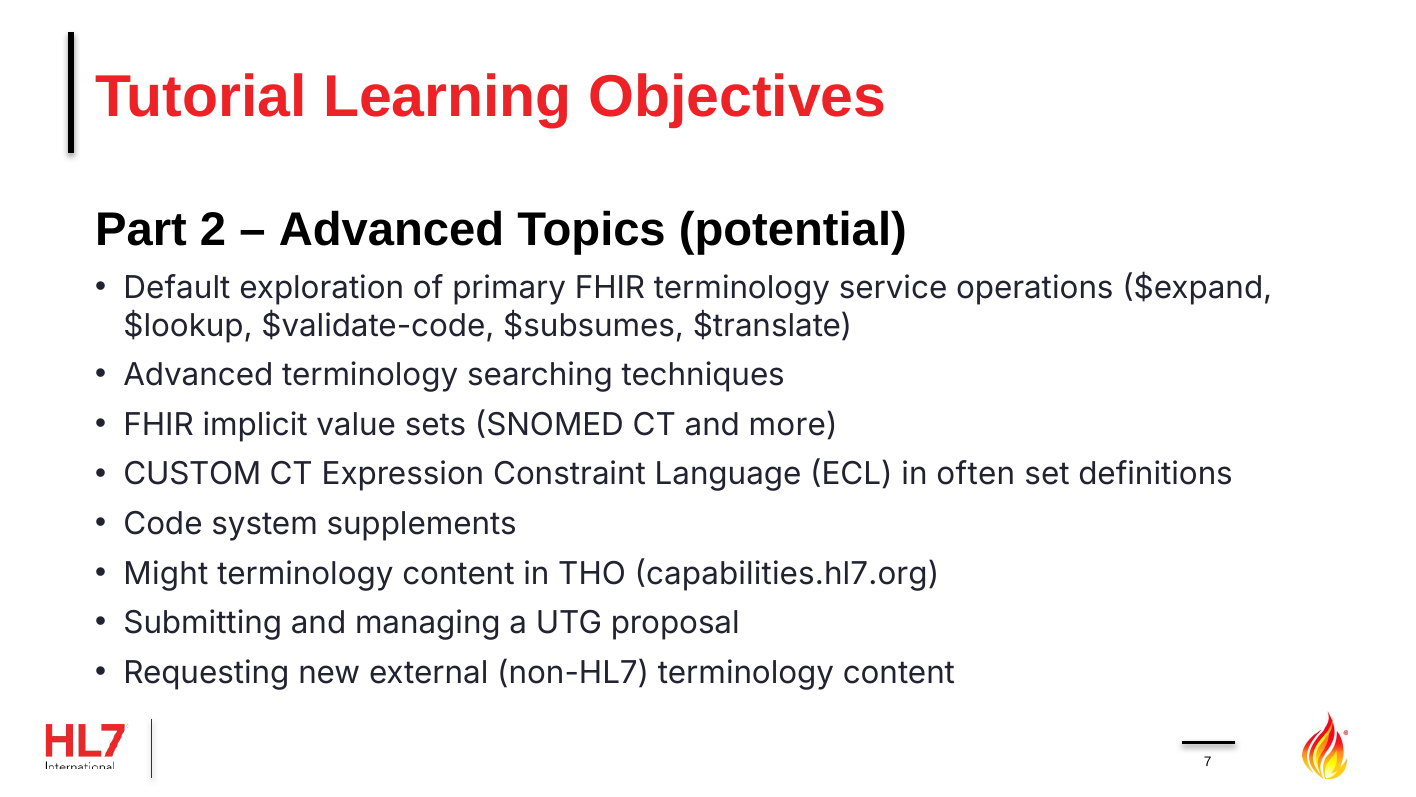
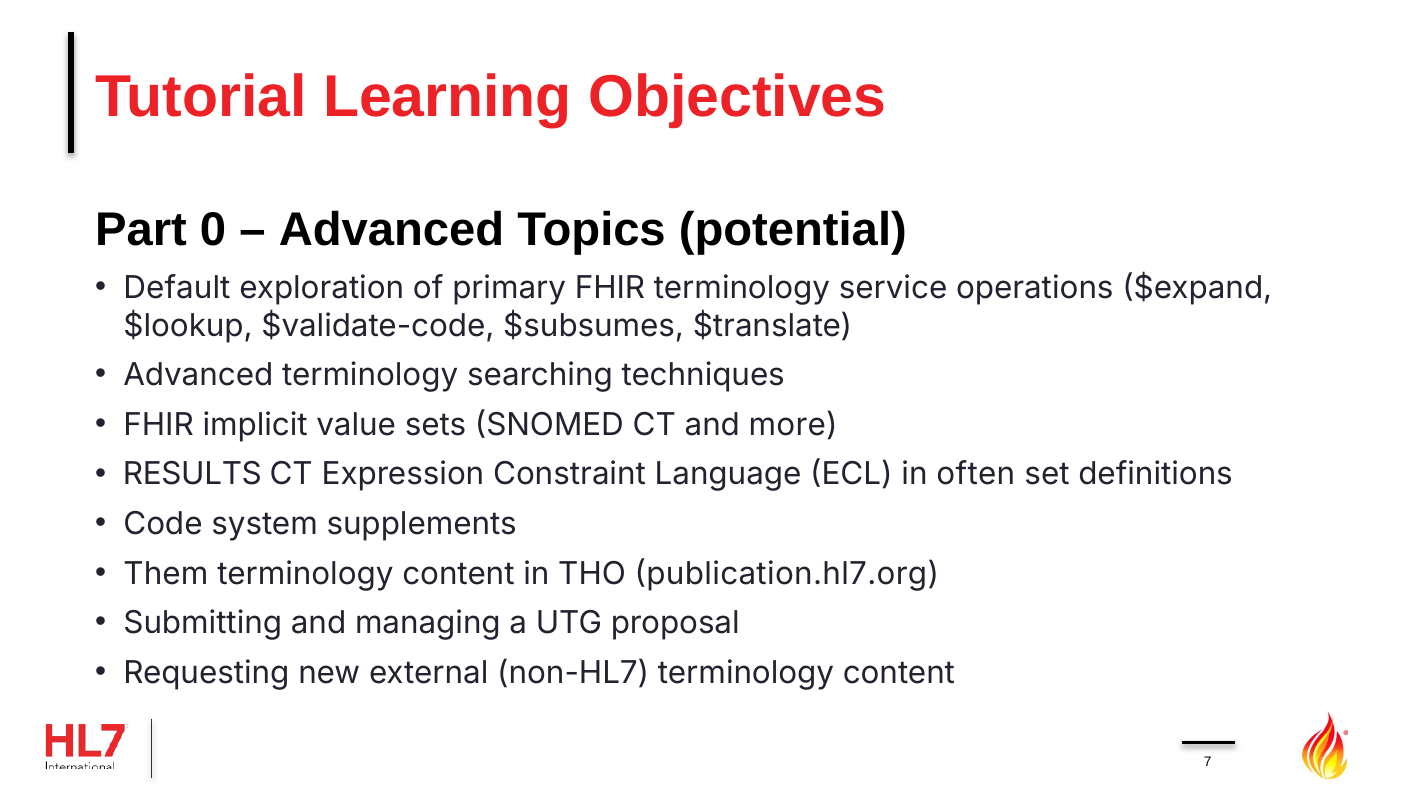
2: 2 -> 0 (213, 230)
CUSTOM: CUSTOM -> RESULTS (192, 474)
Might: Might -> Them (166, 573)
capabilities.hl7.org: capabilities.hl7.org -> publication.hl7.org (787, 573)
